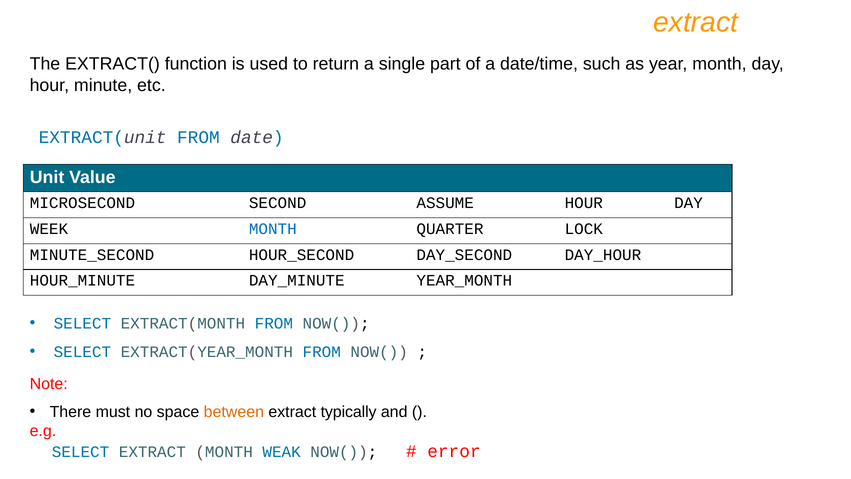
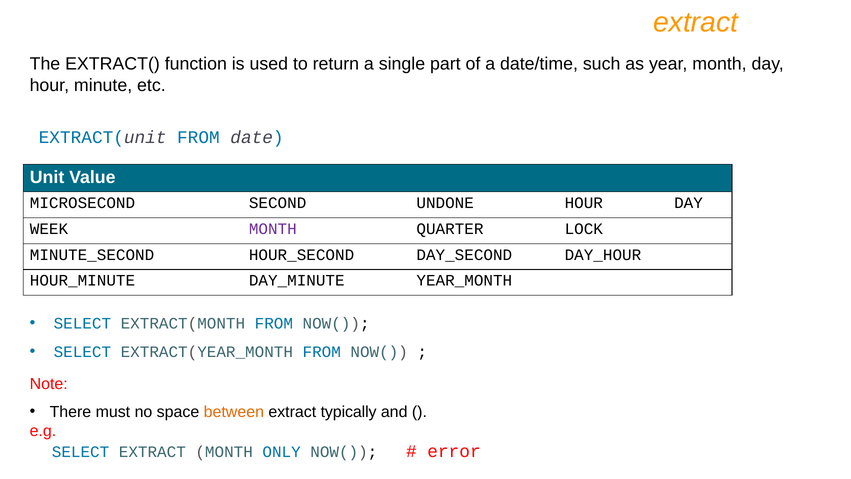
ASSUME: ASSUME -> UNDONE (445, 203)
MONTH colour: blue -> purple (273, 229)
WEAK: WEAK -> ONLY (282, 452)
